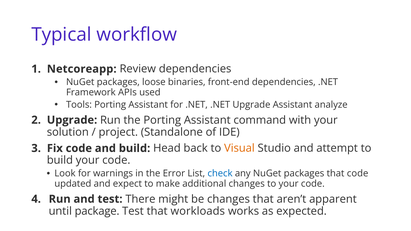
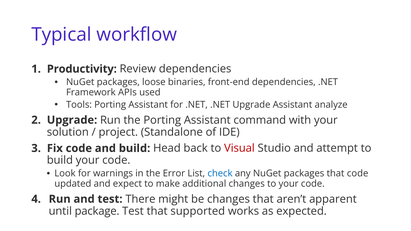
Netcoreapp: Netcoreapp -> Productivity (82, 69)
Visual colour: orange -> red (239, 148)
workloads: workloads -> supported (198, 211)
